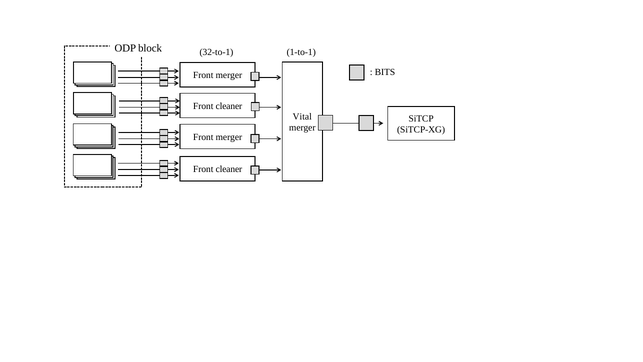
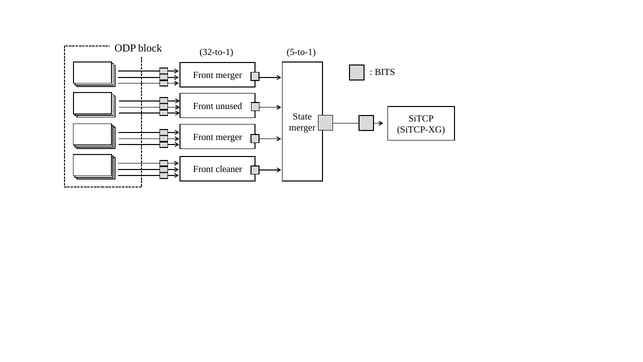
1-to-1: 1-to-1 -> 5-to-1 (301, 52)
cleaner: cleaner -> unused (229, 106)
Vital: Vital -> State (302, 116)
